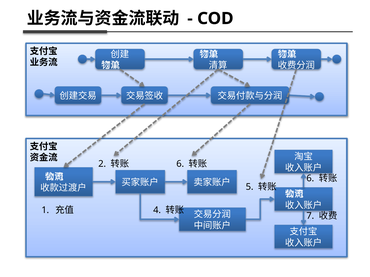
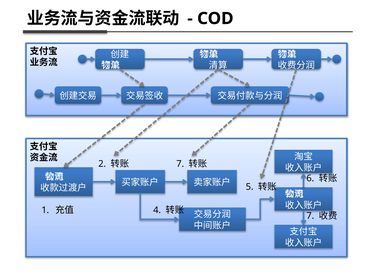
6: 6 -> 7 (180, 164)
